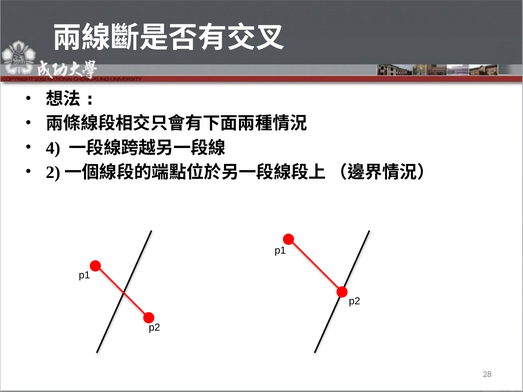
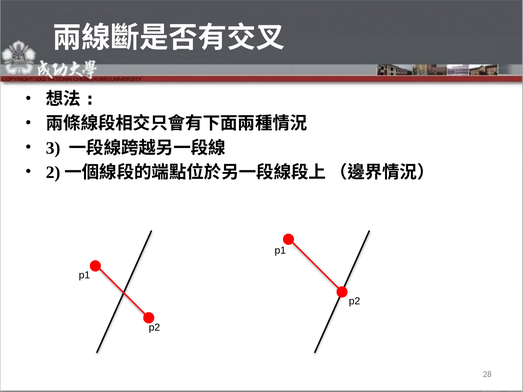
4: 4 -> 3 (53, 148)
